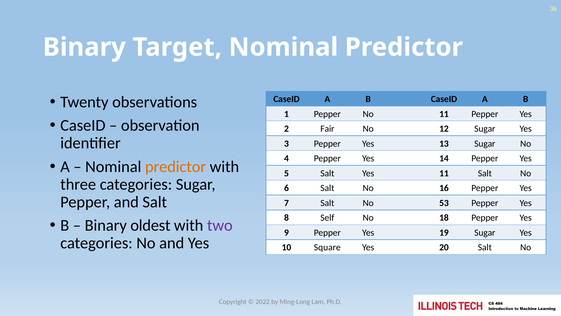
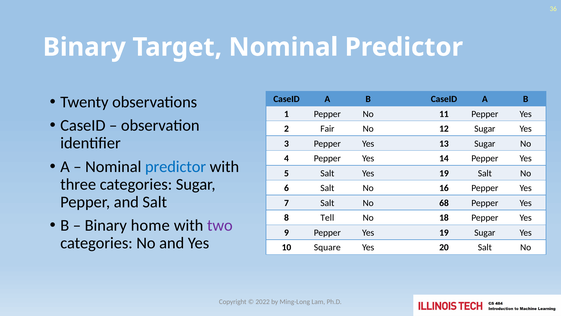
predictor colour: orange -> blue (176, 166)
Salt Yes 11: 11 -> 19 (444, 173)
53: 53 -> 68 (444, 203)
Self: Self -> Tell (327, 218)
oldest: oldest -> home (150, 225)
